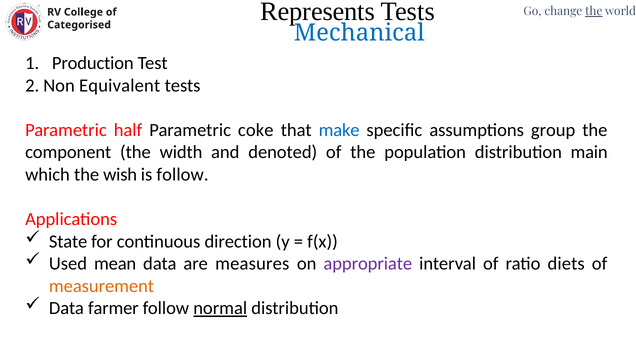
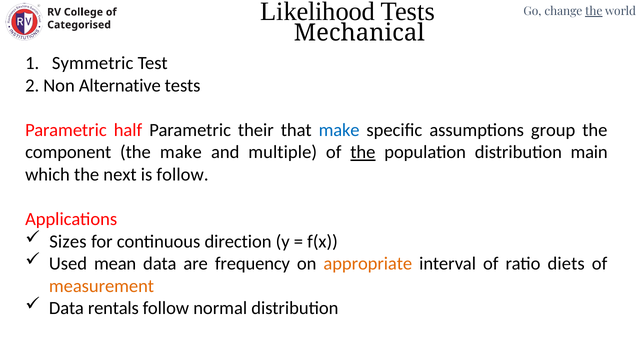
Represents: Represents -> Likelihood (318, 12)
Mechanical colour: blue -> black (359, 33)
Production: Production -> Symmetric (93, 63)
Equivalent: Equivalent -> Alternative (120, 85)
coke: coke -> their (256, 130)
the width: width -> make (181, 152)
denoted: denoted -> multiple (283, 152)
the underline: none -> present (363, 152)
wish: wish -> next (120, 174)
State: State -> Sizes (68, 241)
measures: measures -> frequency (252, 264)
appropriate colour: purple -> orange (368, 264)
farmer: farmer -> rentals (113, 308)
normal underline: present -> none (220, 308)
